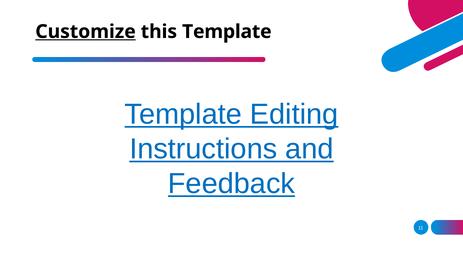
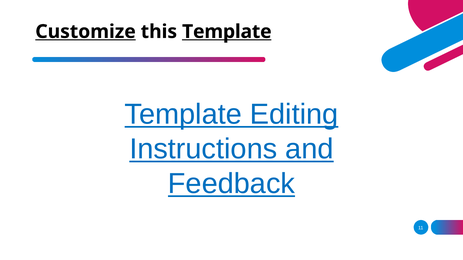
Template underline: none -> present (227, 32)
